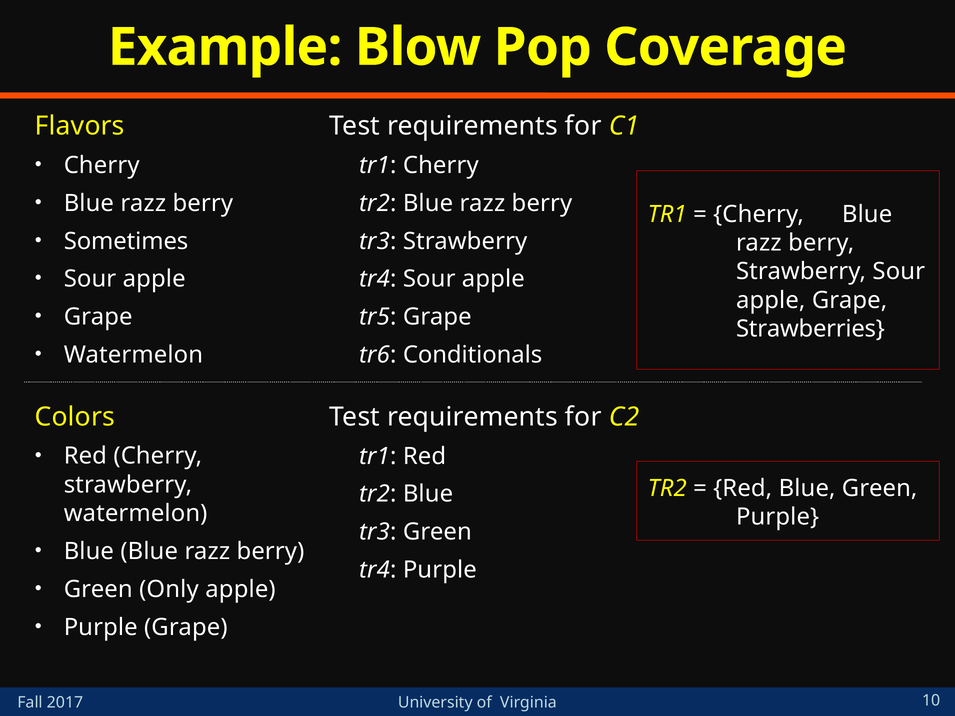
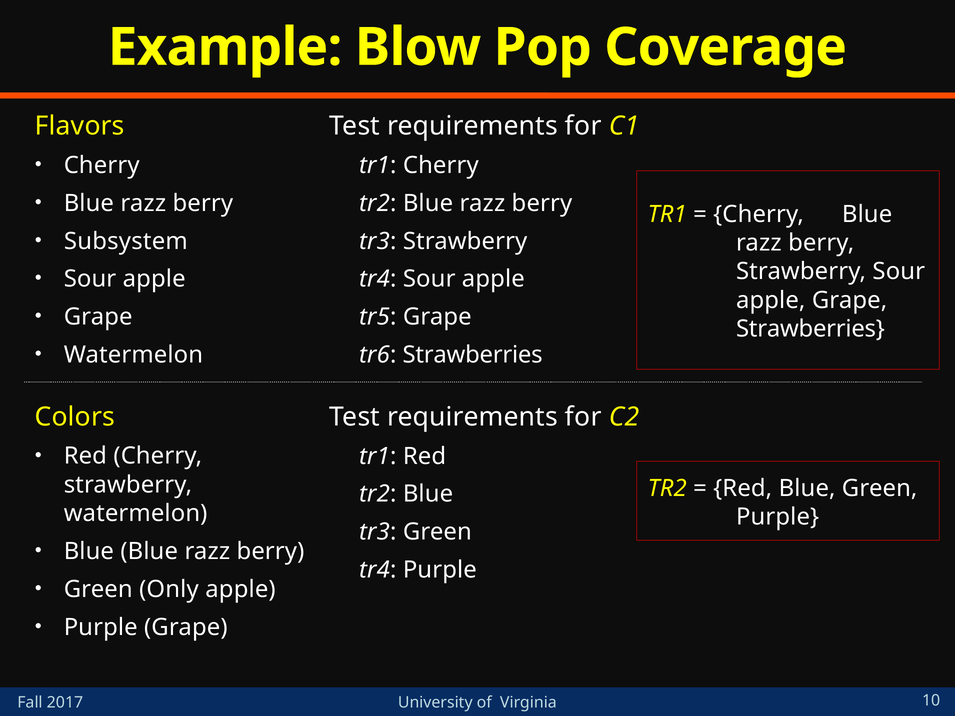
Sometimes: Sometimes -> Subsystem (126, 241)
tr6 Conditionals: Conditionals -> Strawberries (473, 355)
